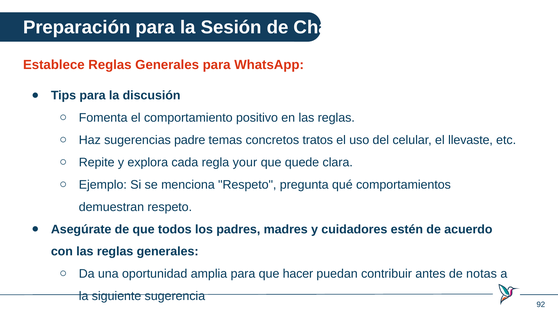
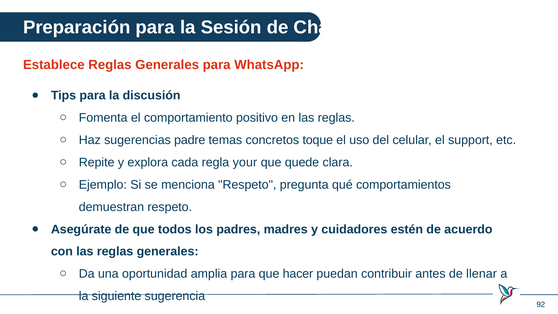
tratos: tratos -> toque (318, 140)
llevaste: llevaste -> support (470, 140)
notas: notas -> llenar (482, 274)
